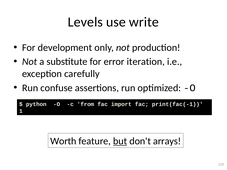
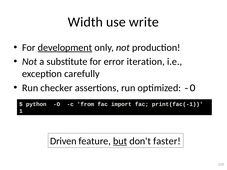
Levels: Levels -> Width (85, 22)
development underline: none -> present (65, 48)
confuse: confuse -> checker (57, 88)
Worth: Worth -> Driven (63, 141)
arrays: arrays -> faster (167, 141)
